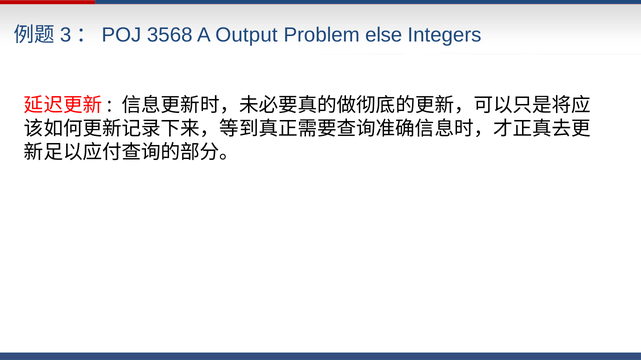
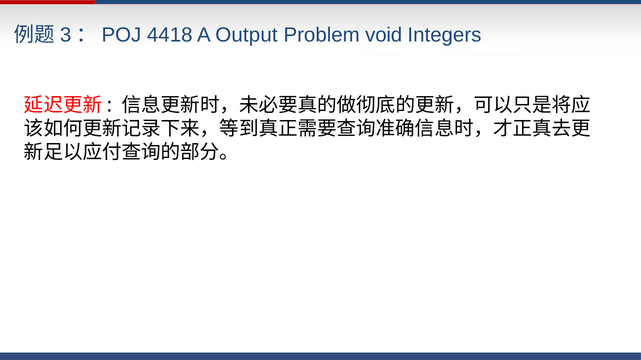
3568: 3568 -> 4418 (170, 35)
else: else -> void (384, 35)
